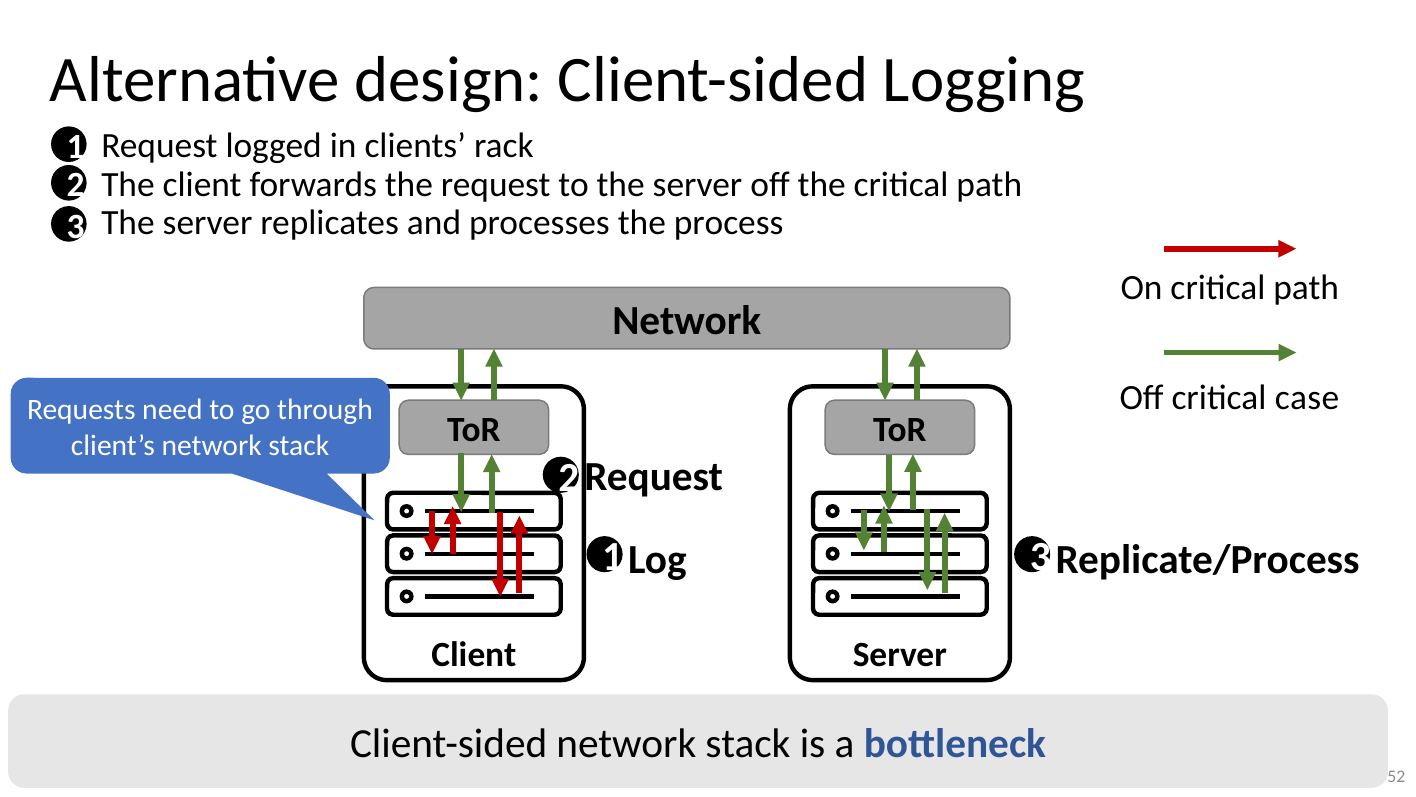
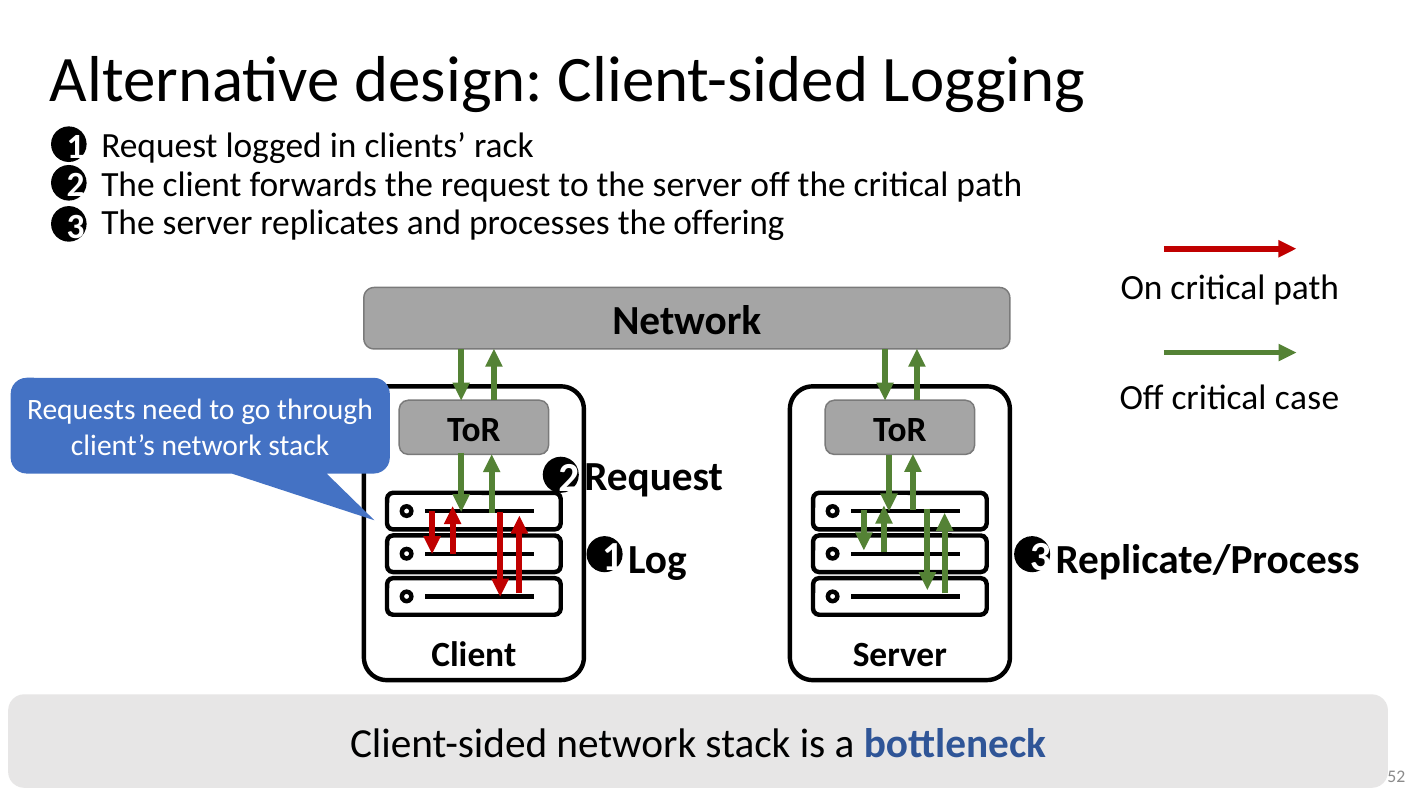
process: process -> offering (729, 223)
